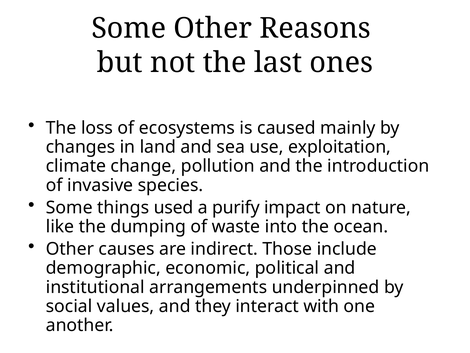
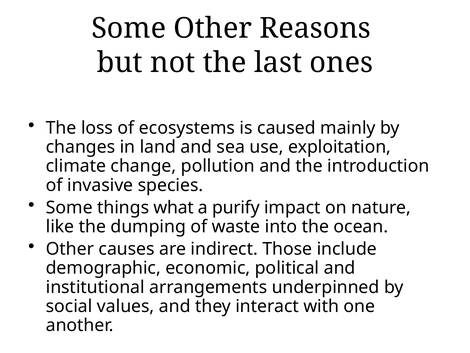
used: used -> what (174, 207)
